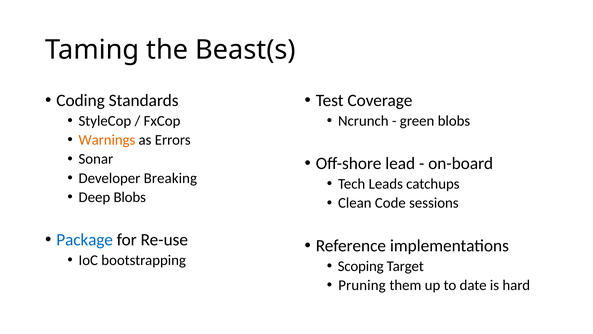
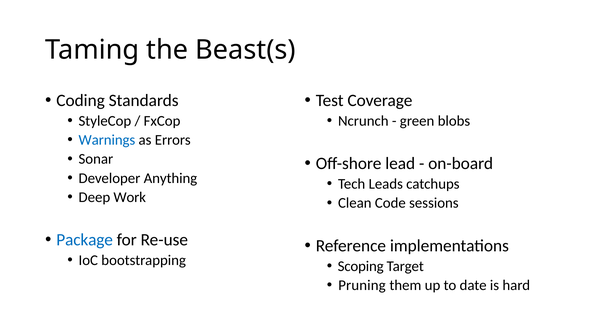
Warnings colour: orange -> blue (107, 140)
Breaking: Breaking -> Anything (170, 178)
Deep Blobs: Blobs -> Work (130, 197)
